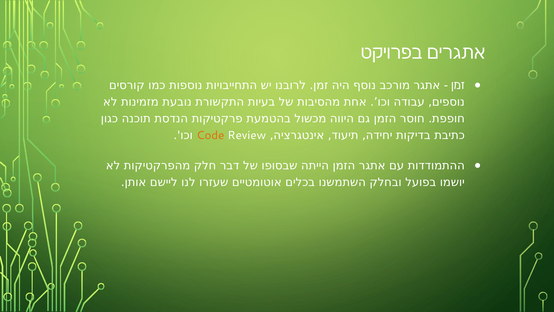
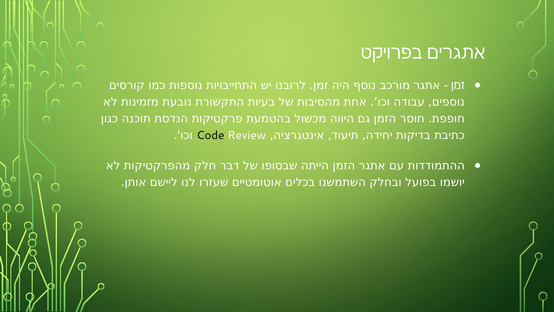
Code colour: orange -> black (210, 135)
